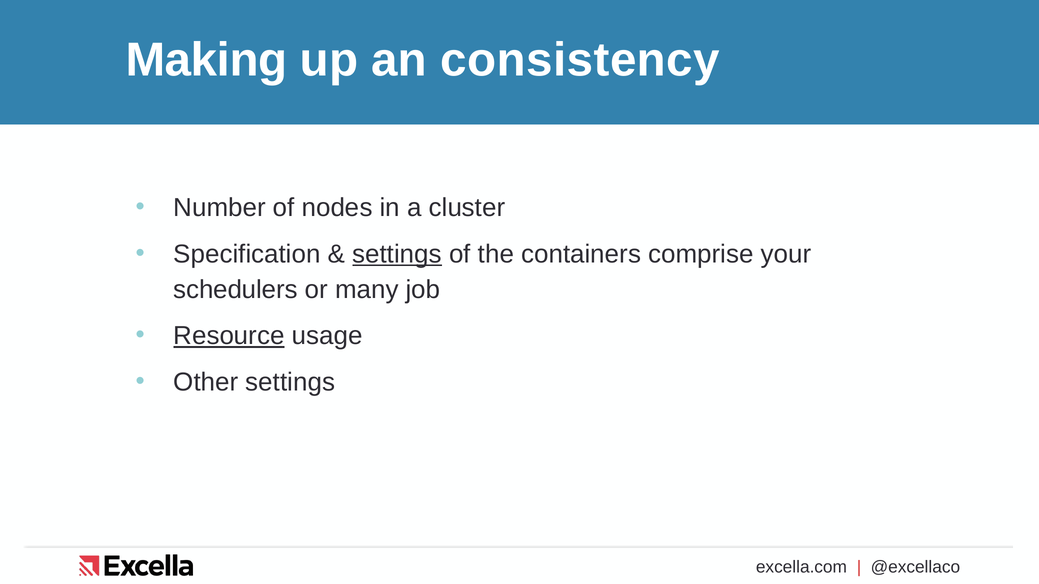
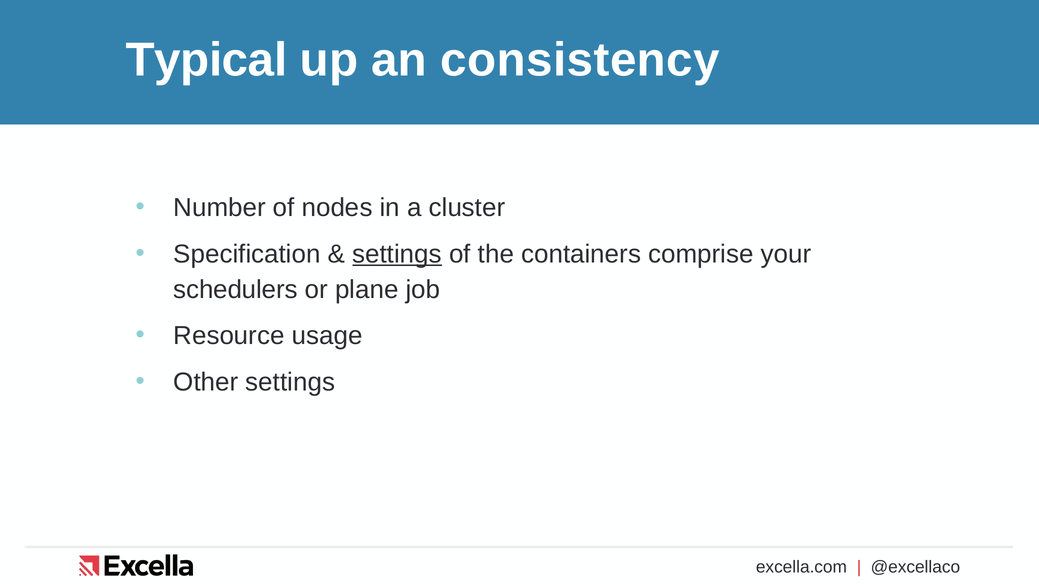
Making: Making -> Typical (206, 60)
many: many -> plane (367, 290)
Resource underline: present -> none (229, 336)
